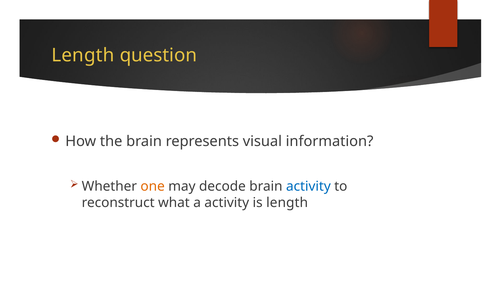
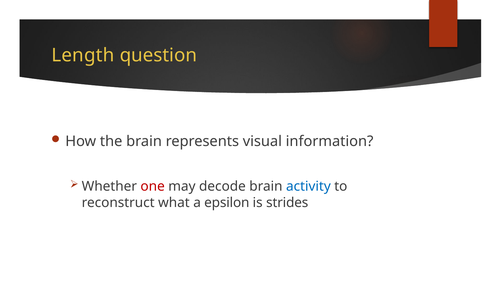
one colour: orange -> red (153, 186)
a activity: activity -> epsilon (227, 202)
is length: length -> strides (287, 202)
